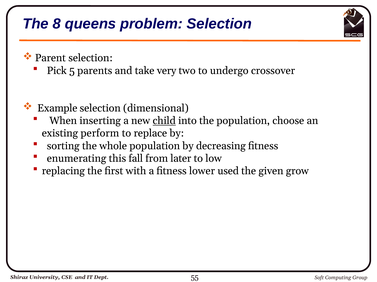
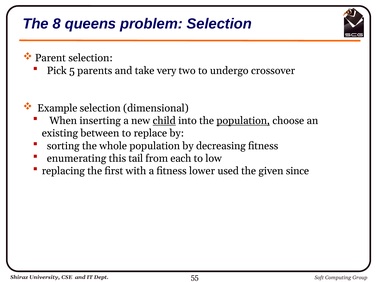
population underline: none -> present (243, 121)
perform: perform -> between (100, 134)
fall: fall -> tail (136, 159)
later: later -> each (181, 159)
grow: grow -> since (297, 171)
